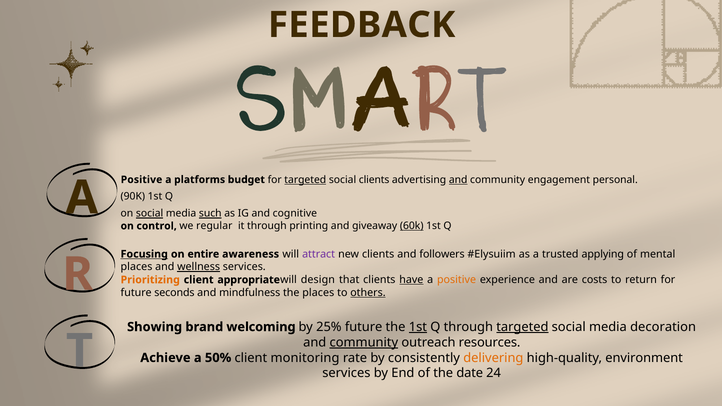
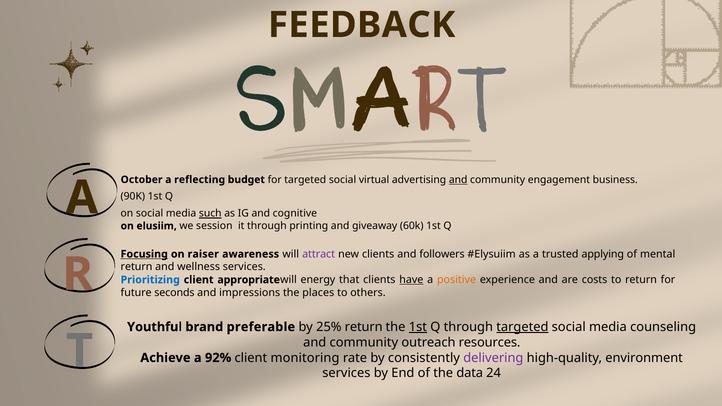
Positive: Positive -> October (142, 180)
platforms: platforms -> reflecting (200, 180)
targeted underline: present -> none (305, 180)
social clients: clients -> virtual (374, 180)
personal: personal -> business (615, 180)
social underline: present -> none (150, 214)
control: control -> elusiim (157, 226)
regular: regular -> session (214, 226)
60k underline: present -> none (412, 226)
entire: entire -> raiser (203, 254)
places: places -> return (137, 267)
wellness underline: present -> none (199, 267)
Prioritizing colour: orange -> blue (150, 280)
design: design -> energy (318, 280)
mindfulness: mindfulness -> impressions (250, 293)
others underline: present -> none (368, 293)
Showing: Showing -> Youthful (155, 327)
welcoming: welcoming -> preferable (261, 327)
25% future: future -> return (364, 327)
decoration: decoration -> counseling (663, 327)
community underline: present -> none (364, 342)
50%: 50% -> 92% (218, 358)
delivering colour: orange -> purple (493, 358)
date: date -> data (470, 373)
